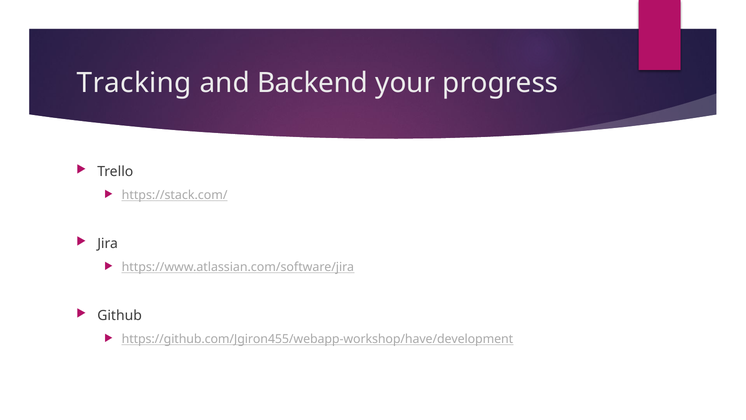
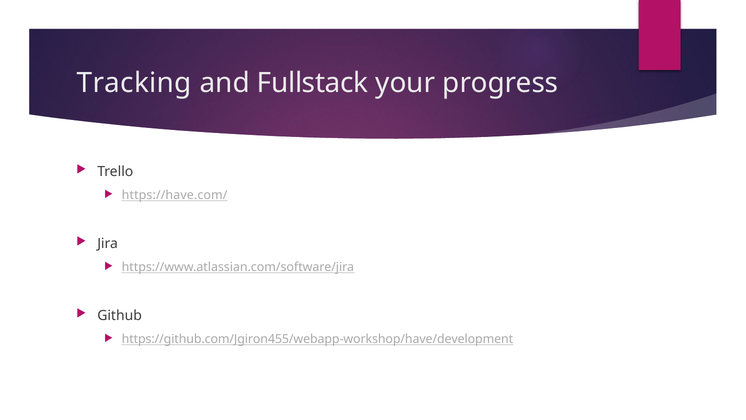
Backend: Backend -> Fullstack (313, 83)
https://stack.com/: https://stack.com/ -> https://have.com/ (175, 195)
